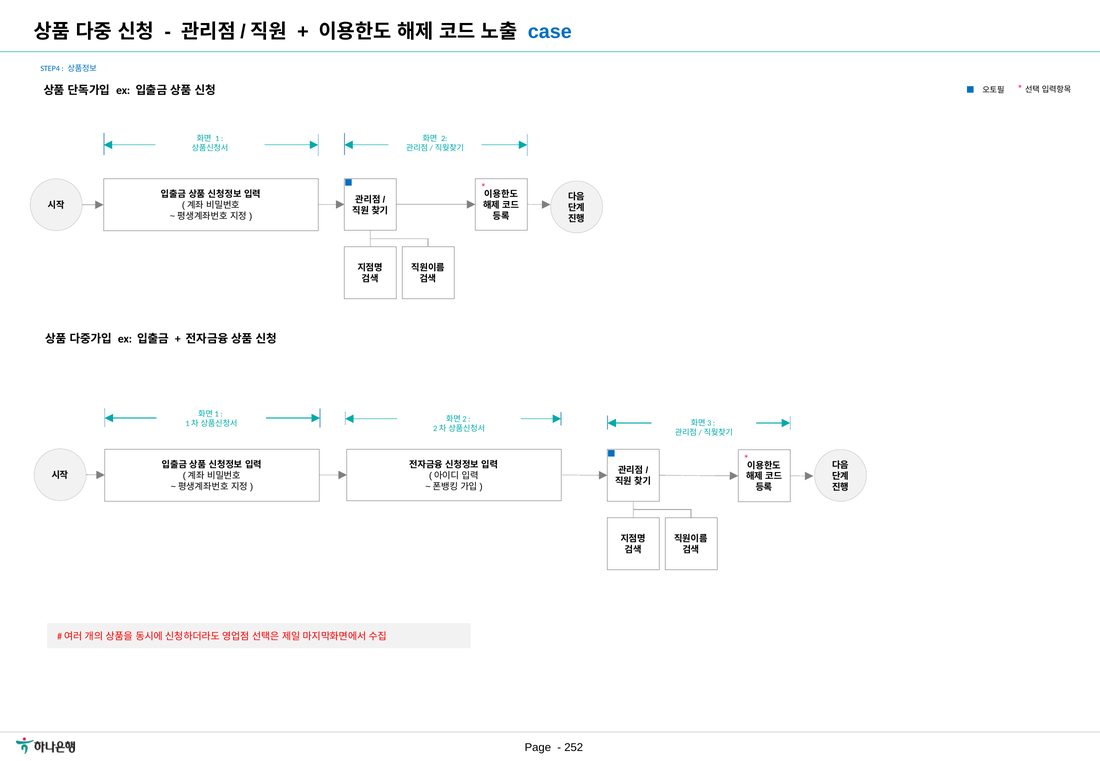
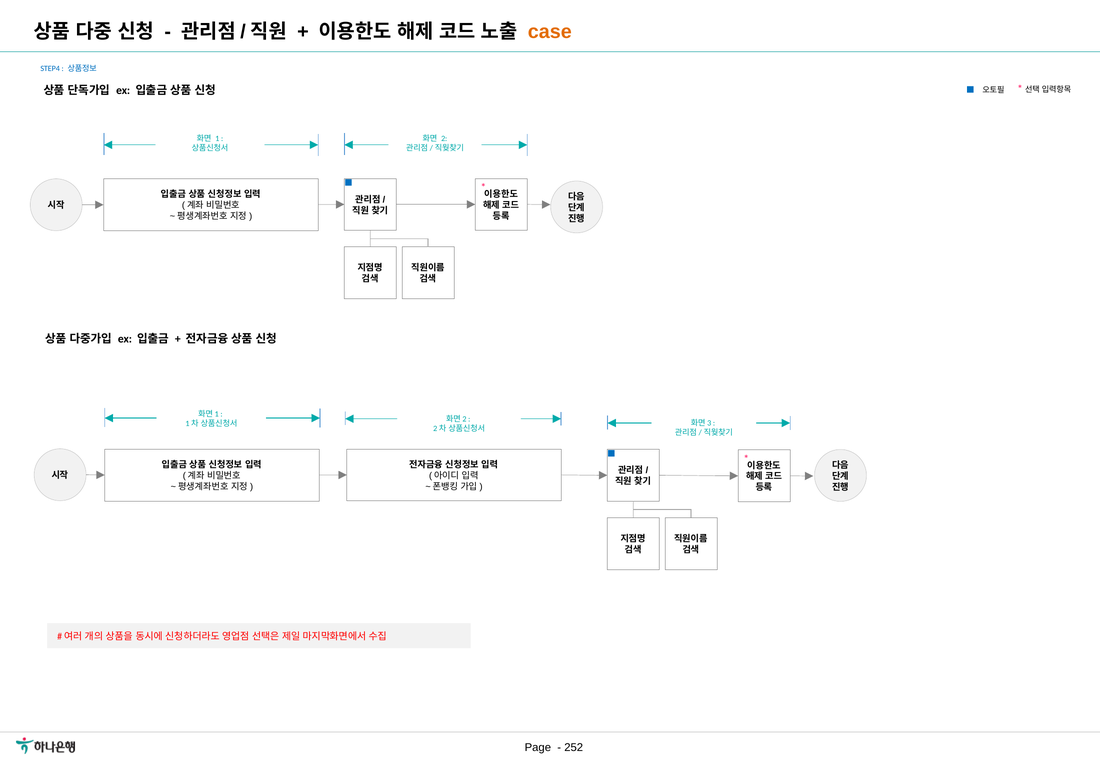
case colour: blue -> orange (550, 32)
